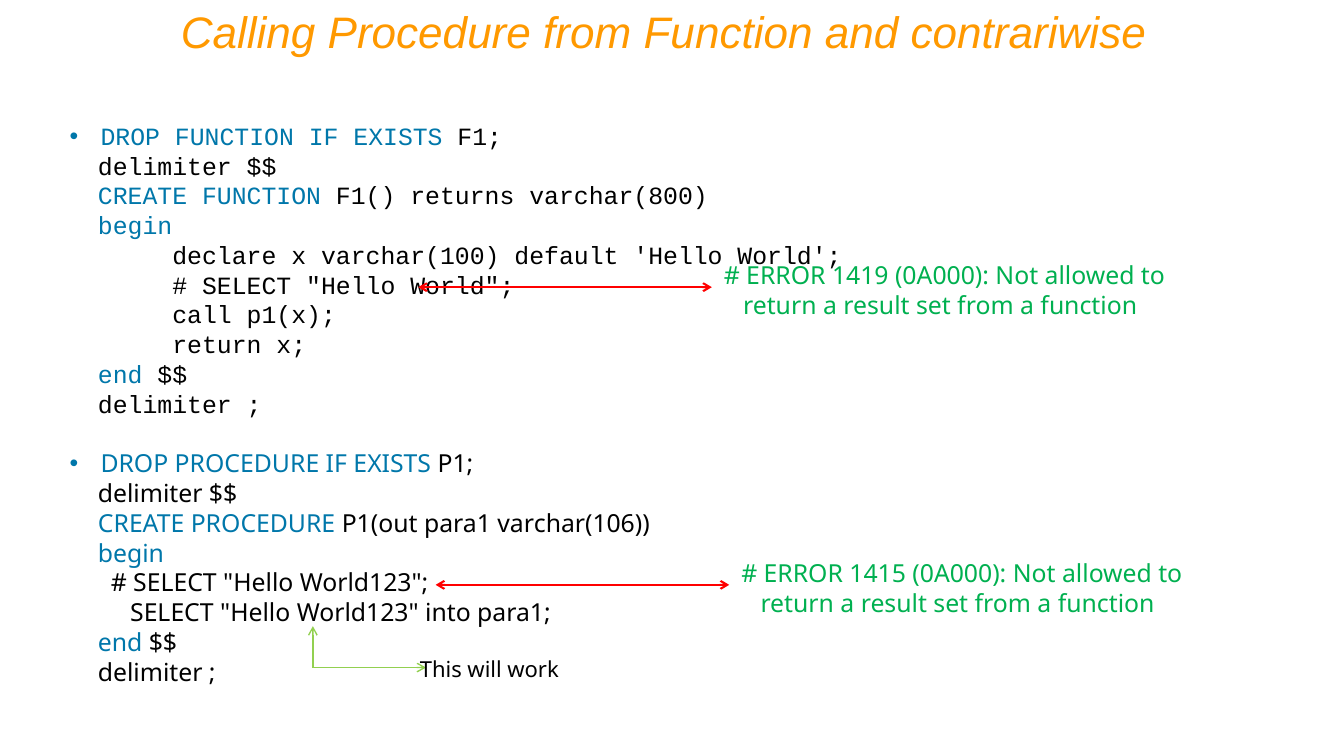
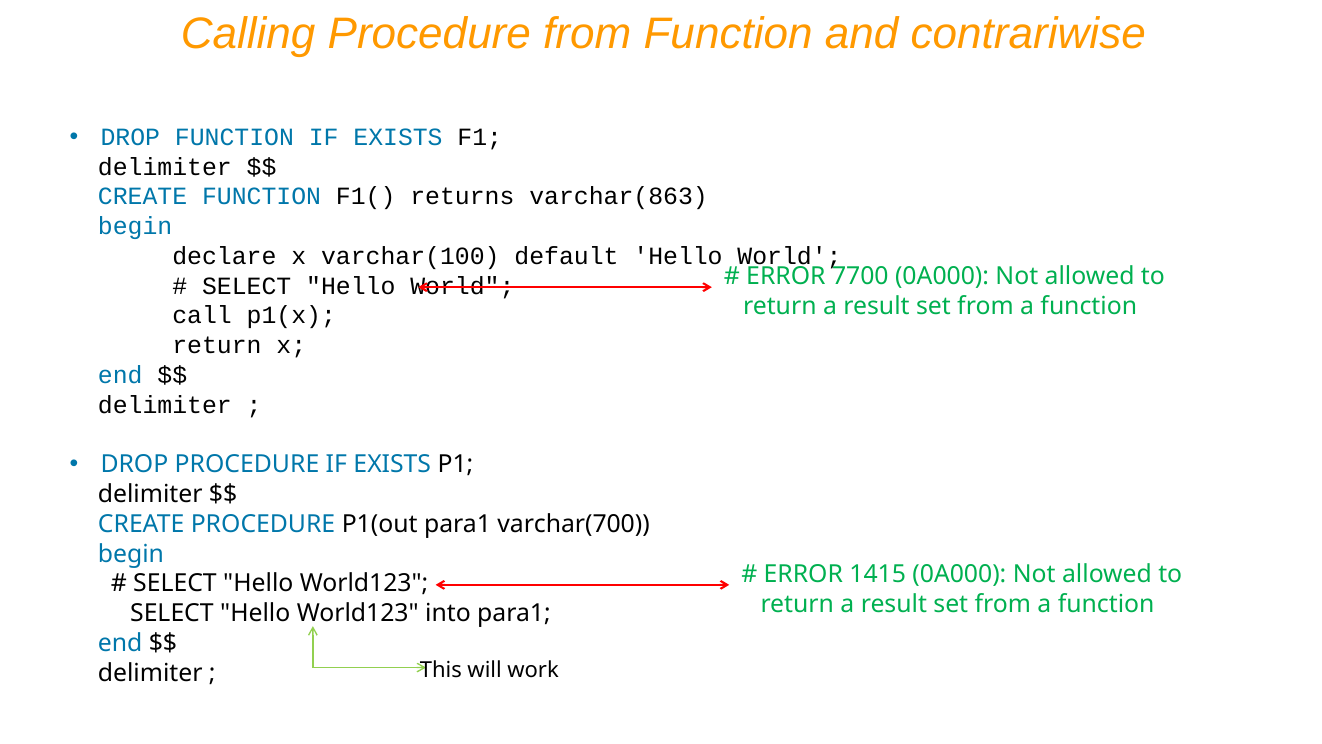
varchar(800: varchar(800 -> varchar(863 (619, 197)
1419: 1419 -> 7700 (860, 276)
varchar(106: varchar(106 -> varchar(700 (574, 524)
